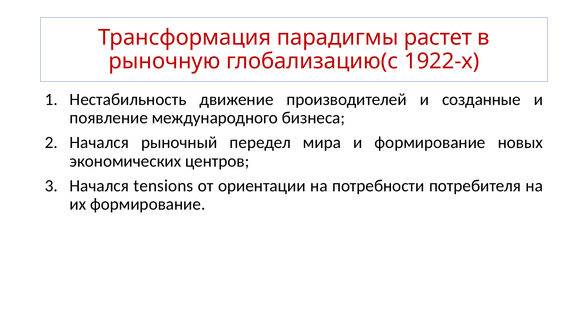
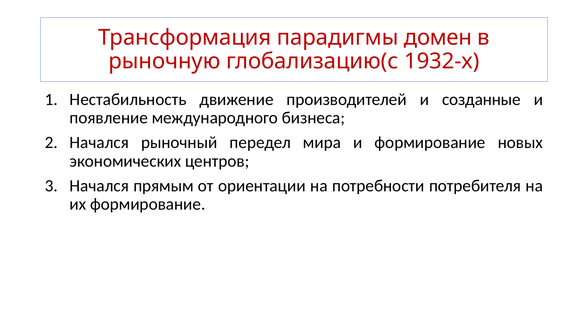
растет: растет -> домен (438, 38)
1922-х: 1922-х -> 1932-х (442, 61)
tensions: tensions -> прямым (163, 186)
